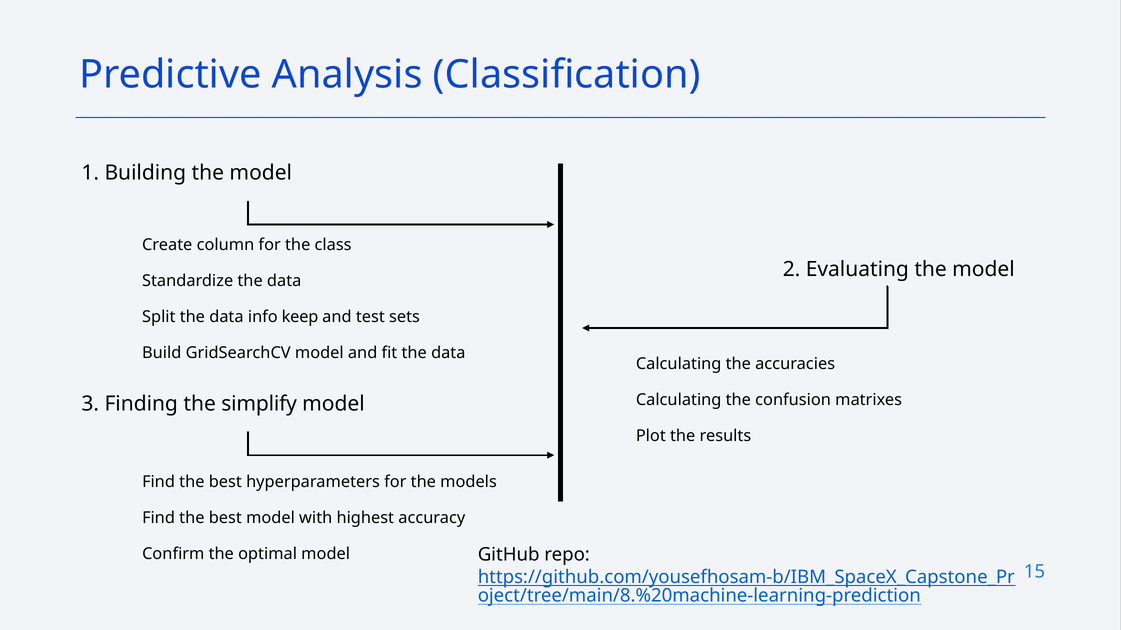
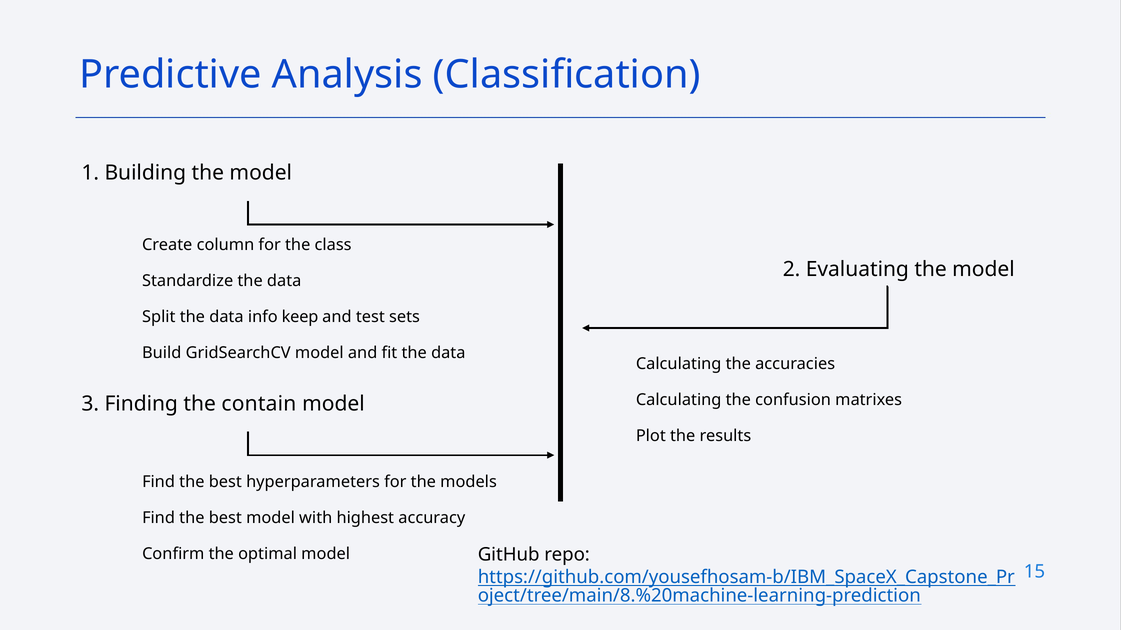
simplify: simplify -> contain (259, 404)
